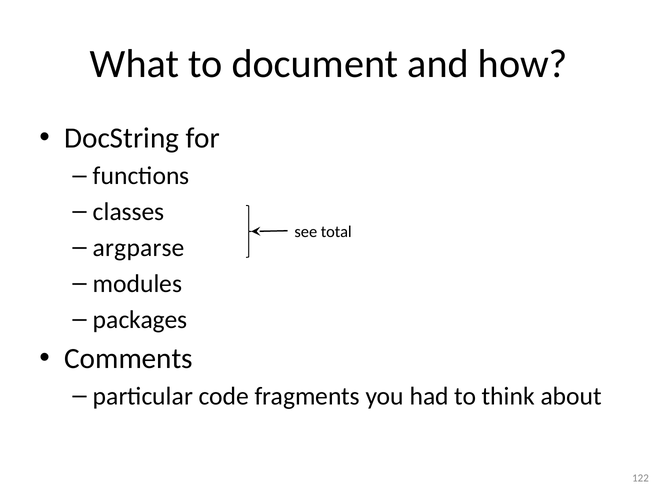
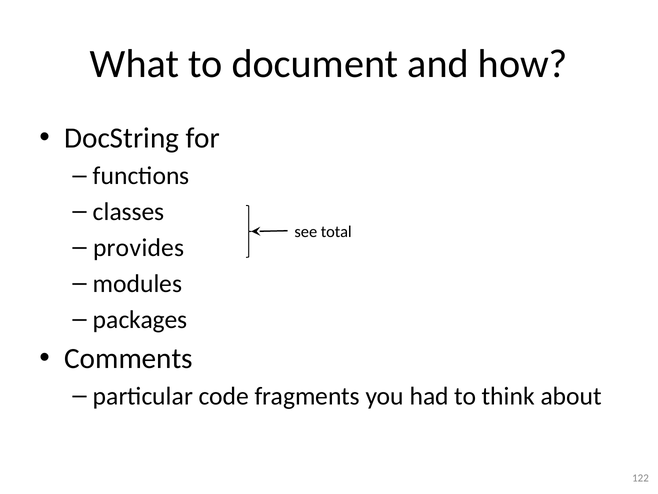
argparse: argparse -> provides (139, 248)
